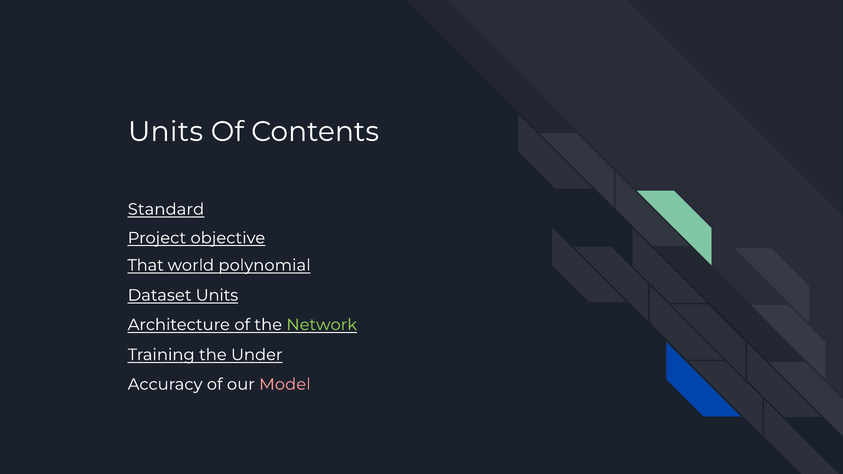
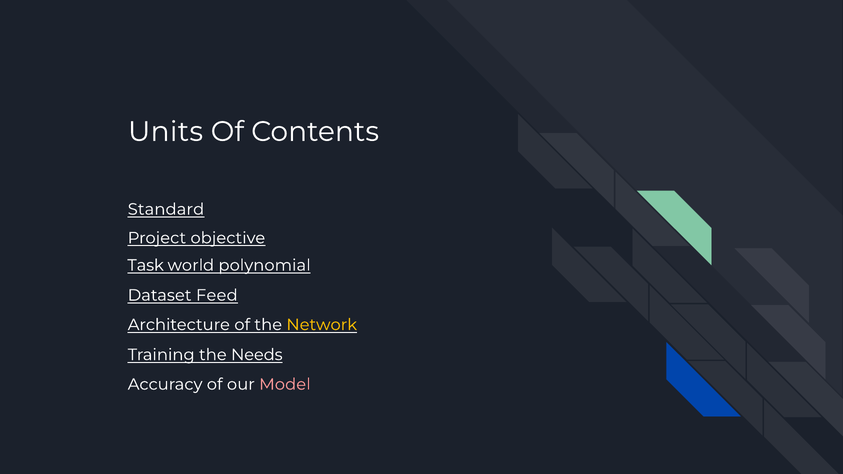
That: That -> Task (146, 265)
Dataset Units: Units -> Feed (217, 295)
Network colour: light green -> yellow (322, 325)
Under: Under -> Needs (257, 355)
